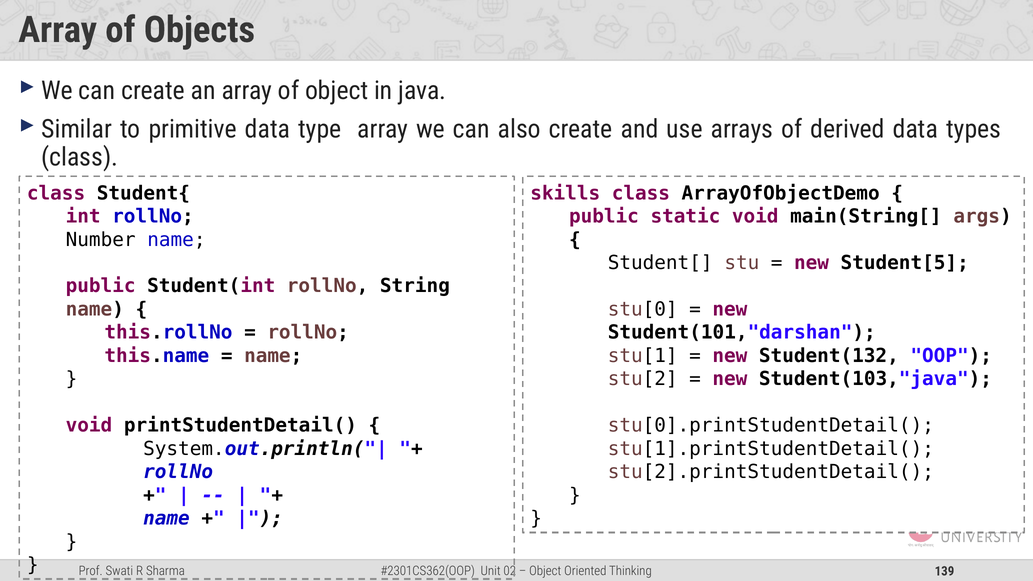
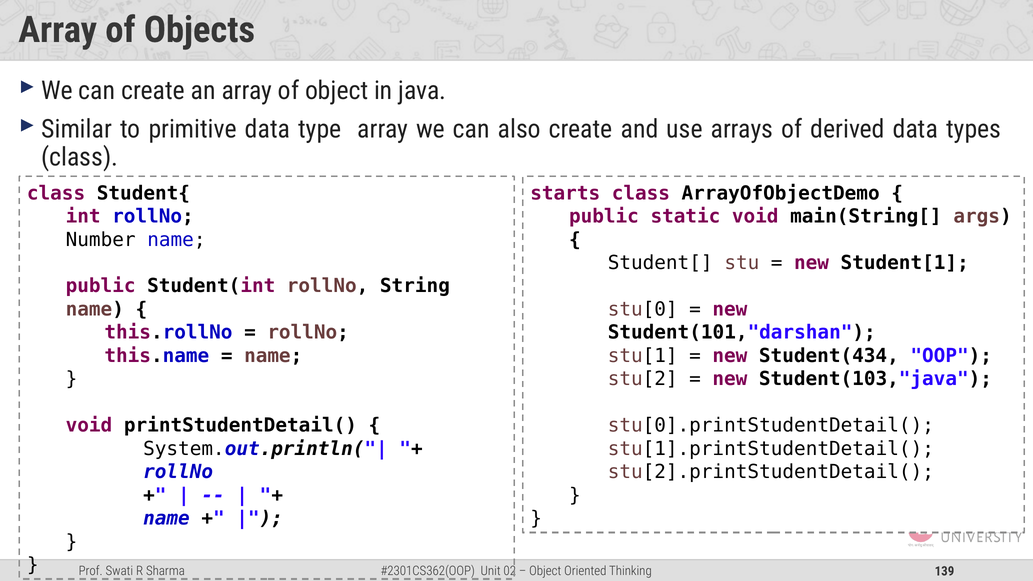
skills: skills -> starts (565, 193)
Student[5: Student[5 -> Student[1 (905, 263)
Student(132: Student(132 -> Student(434 (829, 356)
